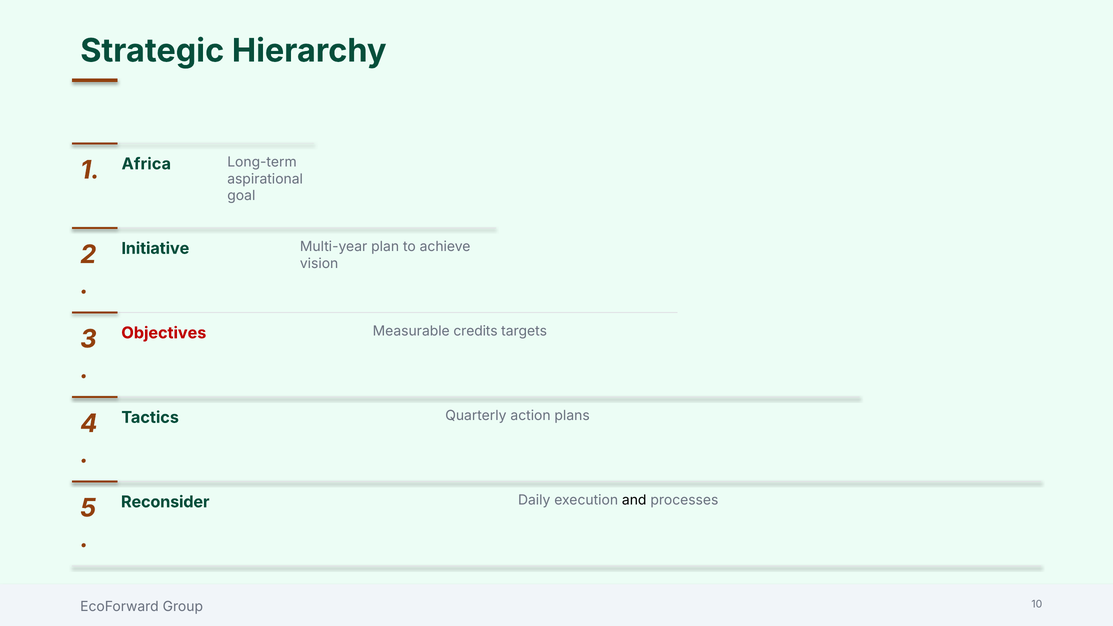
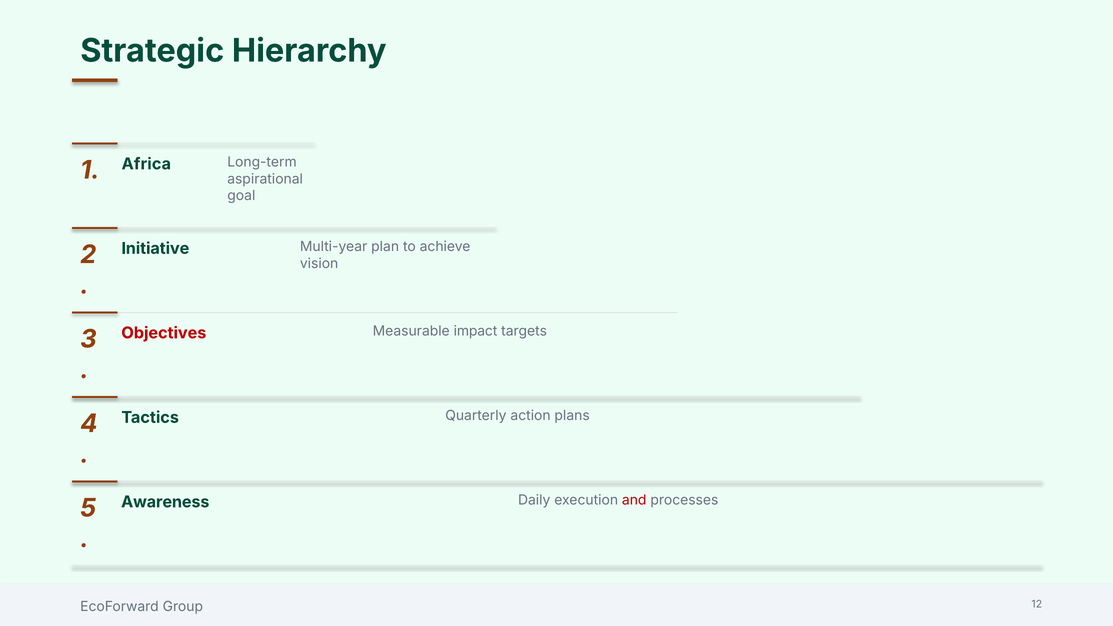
credits: credits -> impact (476, 331)
Reconsider: Reconsider -> Awareness (165, 502)
and colour: black -> red (634, 500)
10: 10 -> 12 (1037, 605)
